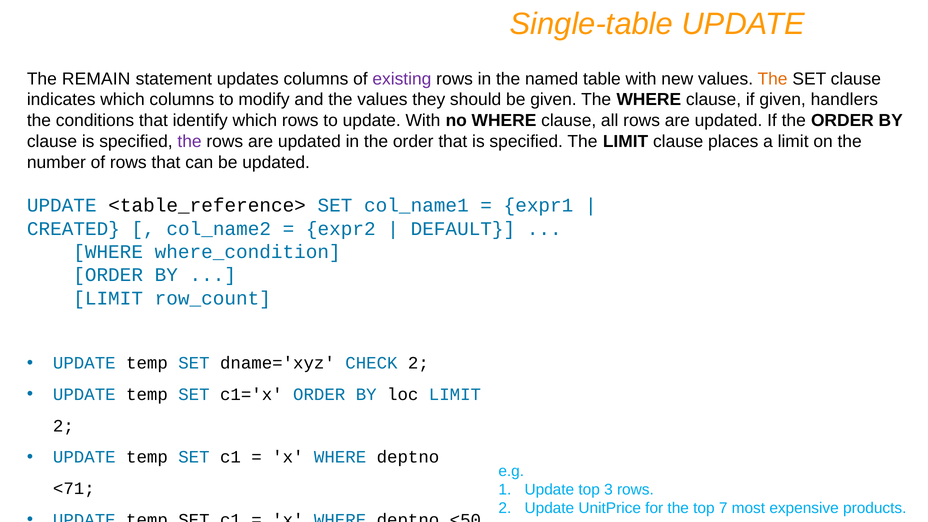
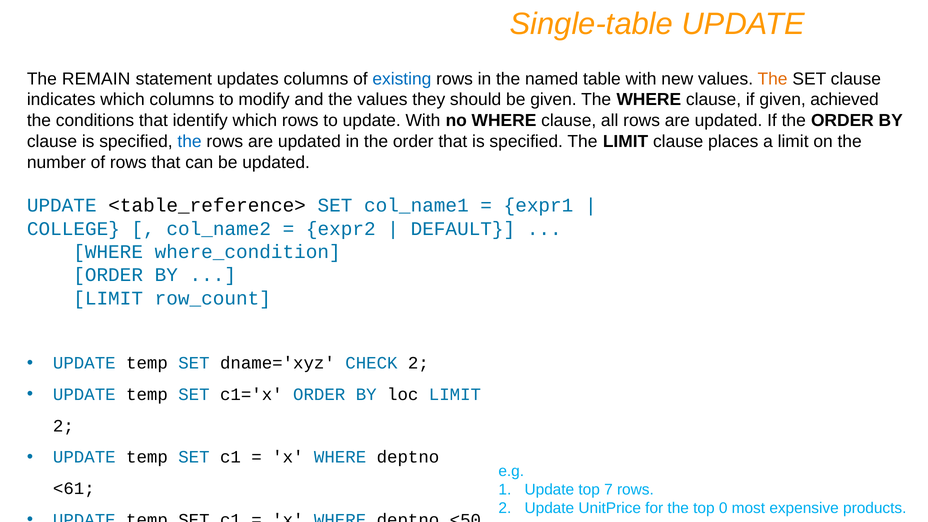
existing colour: purple -> blue (402, 79)
handlers: handlers -> achieved (844, 100)
the colour: purple -> blue (190, 141)
CREATED: CREATED -> COLLEGE (73, 229)
<71: <71 -> <61 (74, 489)
3: 3 -> 7 (608, 490)
7: 7 -> 0 (723, 508)
